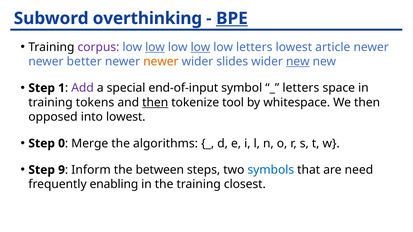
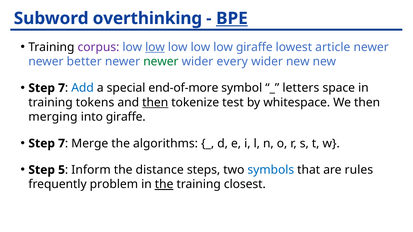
low underline: present -> none (200, 47)
low letters: letters -> giraffe (254, 47)
newer colour: orange -> green (161, 62)
slides: slides -> every (232, 62)
new underline: present -> none (298, 62)
1: 1 -> 7 (62, 88)
Add colour: purple -> blue (83, 88)
end-of-input: end-of-input -> end-of-more (183, 88)
tool: tool -> test (233, 103)
opposed: opposed -> merging (53, 117)
into lowest: lowest -> giraffe (126, 117)
0: 0 -> 7 (62, 144)
9: 9 -> 5 (62, 170)
between: between -> distance (160, 170)
need: need -> rules (359, 170)
enabling: enabling -> problem (114, 185)
the underline: none -> present (164, 185)
